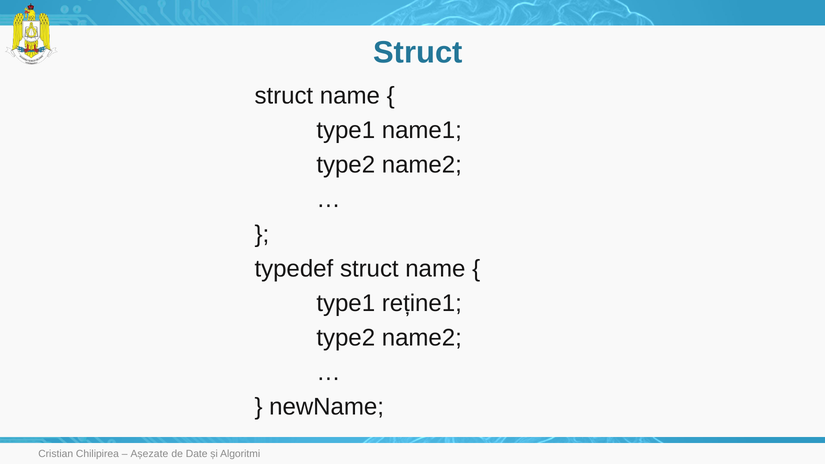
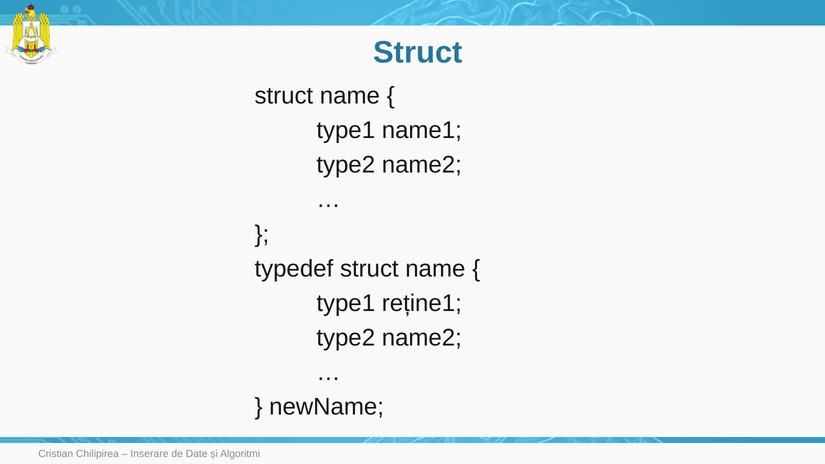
Așezate: Așezate -> Inserare (149, 454)
